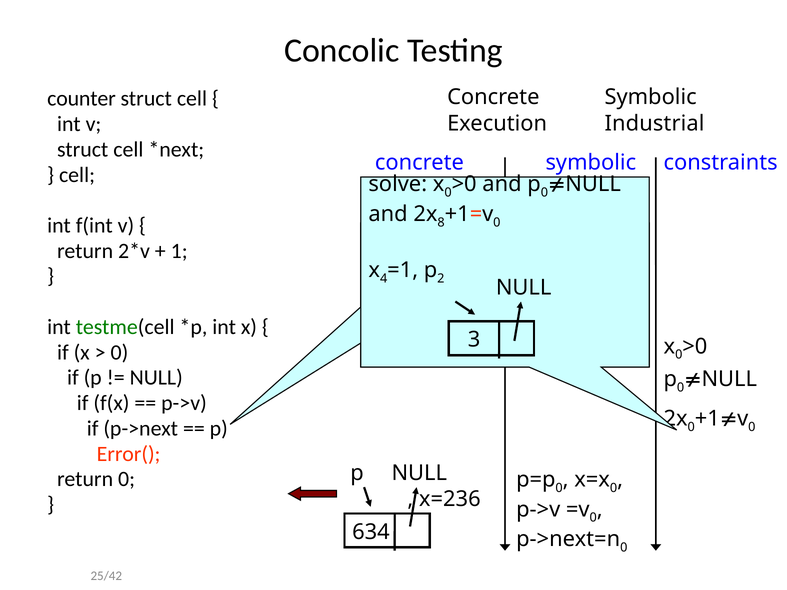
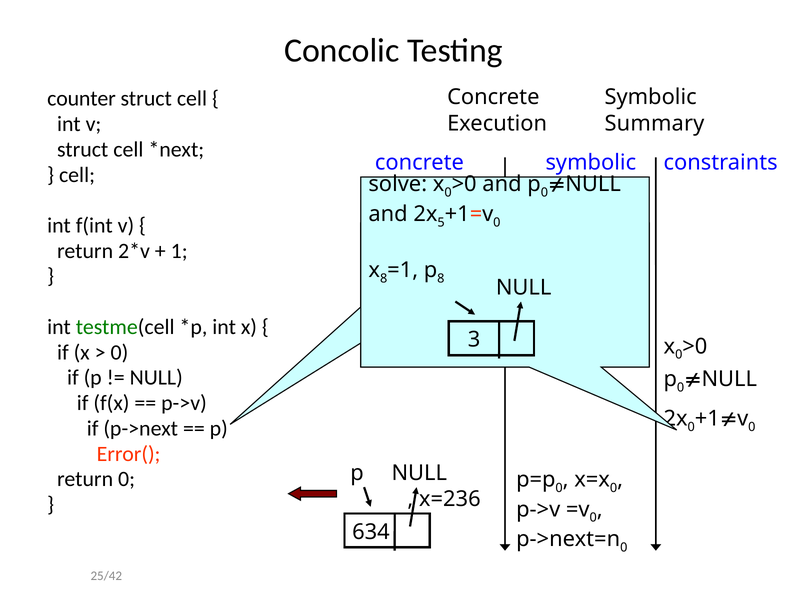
Industrial: Industrial -> Summary (654, 123)
8: 8 -> 5 (441, 222)
x 4: 4 -> 8 (384, 279)
p 2: 2 -> 8 (441, 279)
